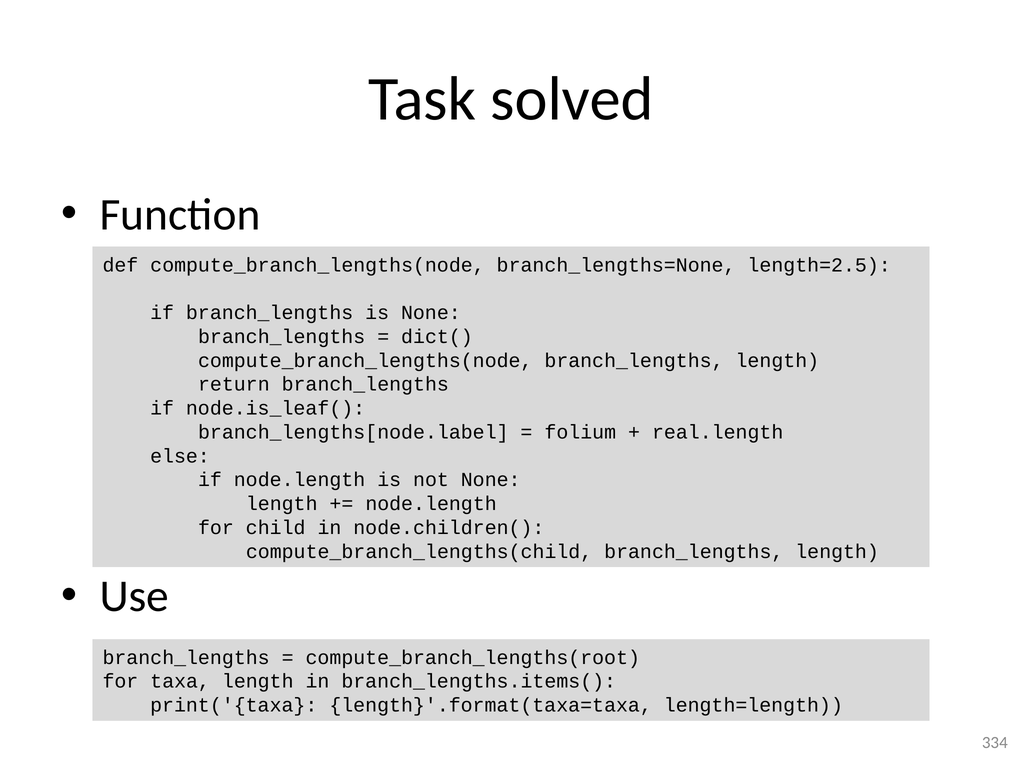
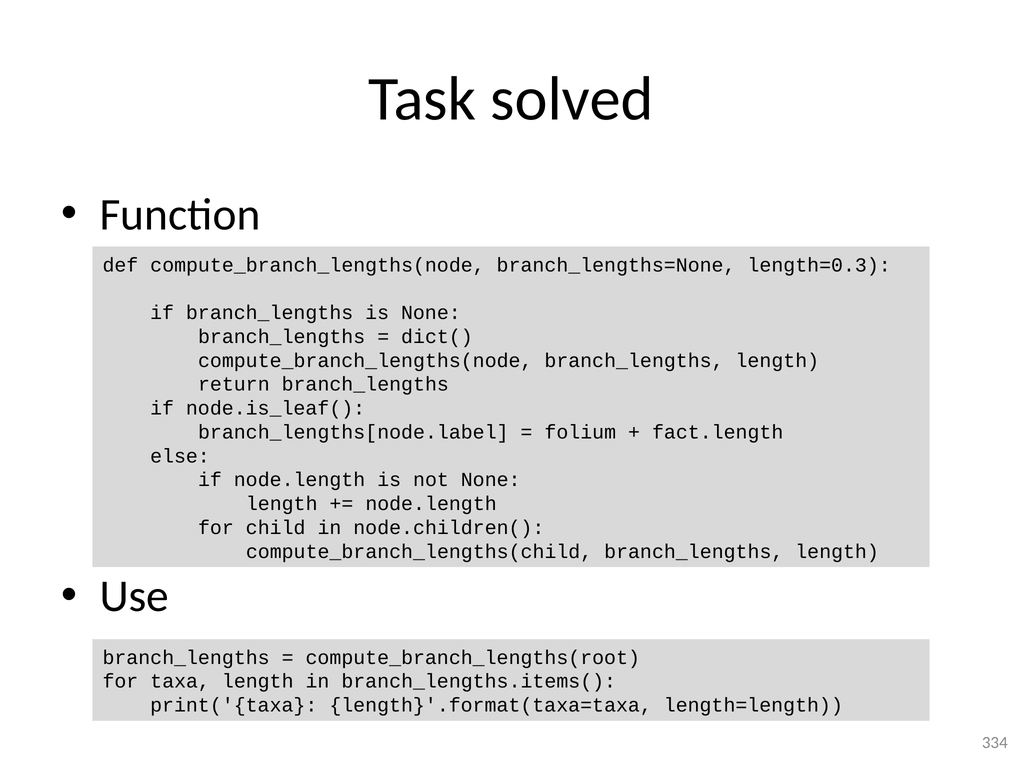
length=2.5: length=2.5 -> length=0.3 (819, 265)
real.length: real.length -> fact.length (718, 432)
